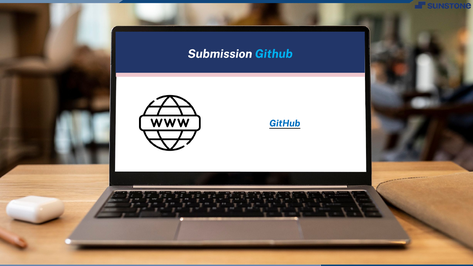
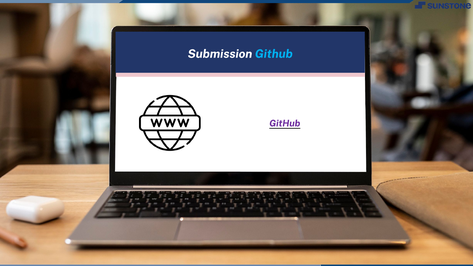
GitHub colour: blue -> purple (285, 123)
